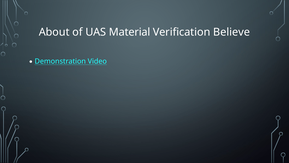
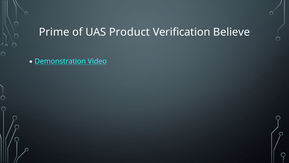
About: About -> Prime (54, 32)
Material: Material -> Product (129, 32)
